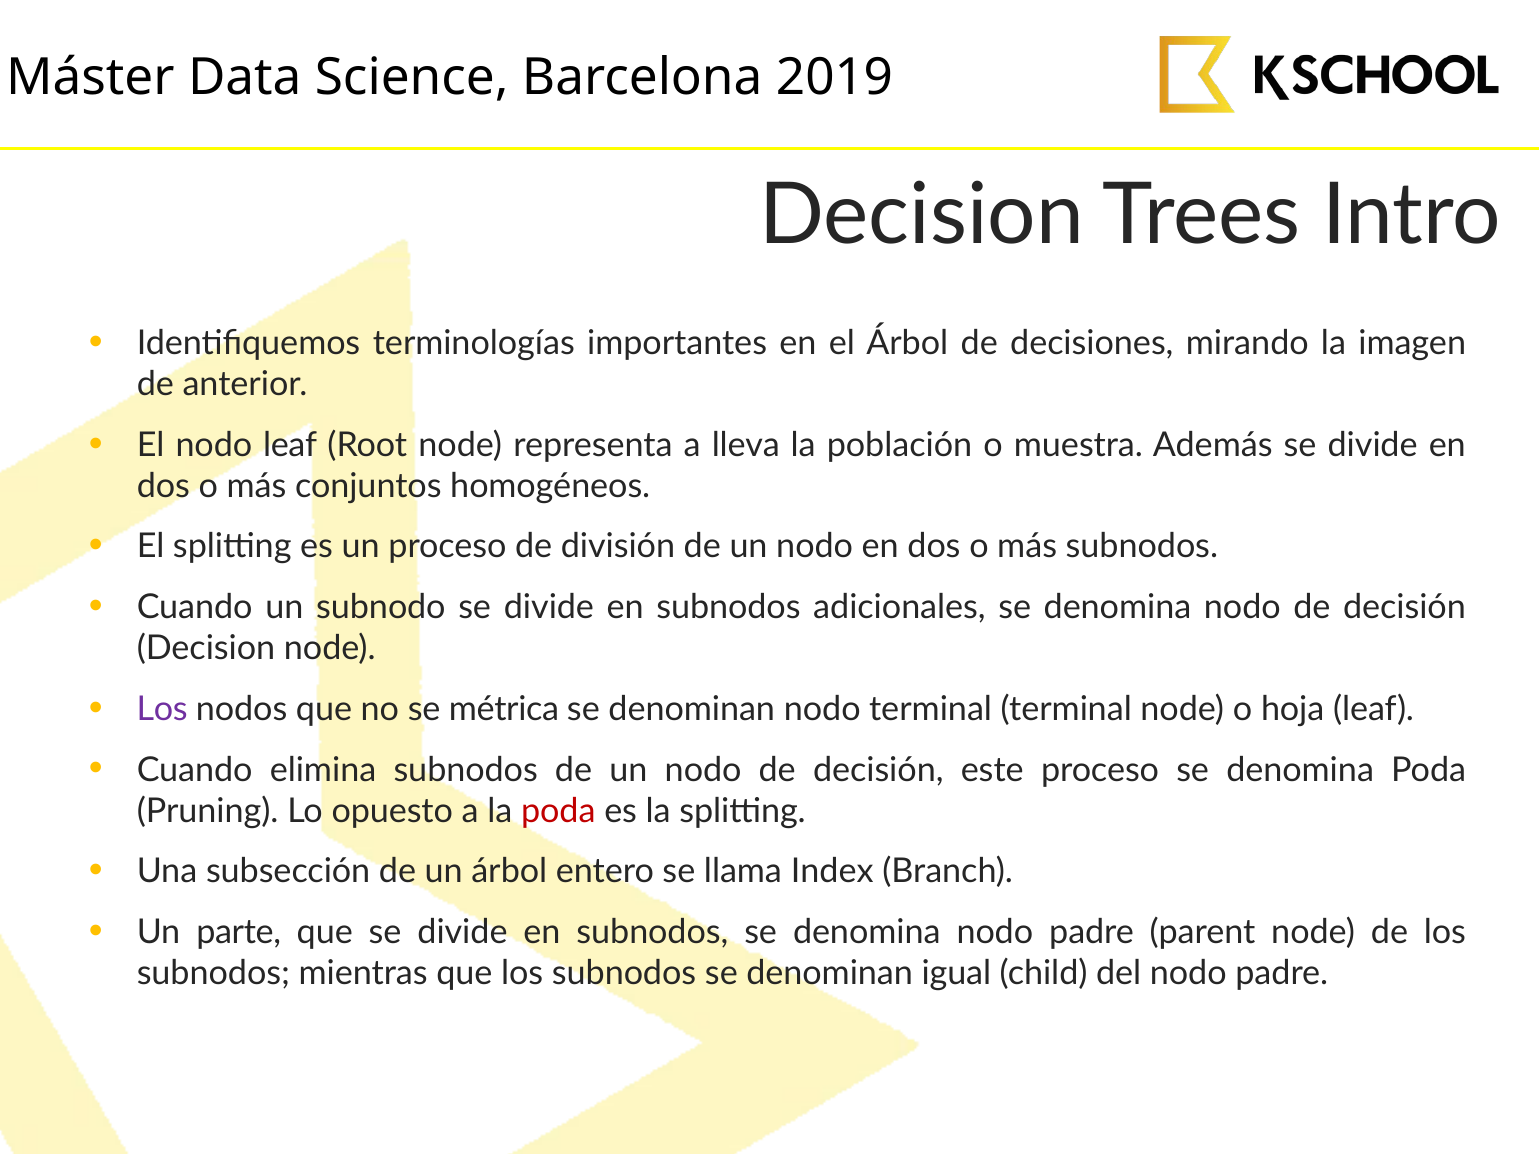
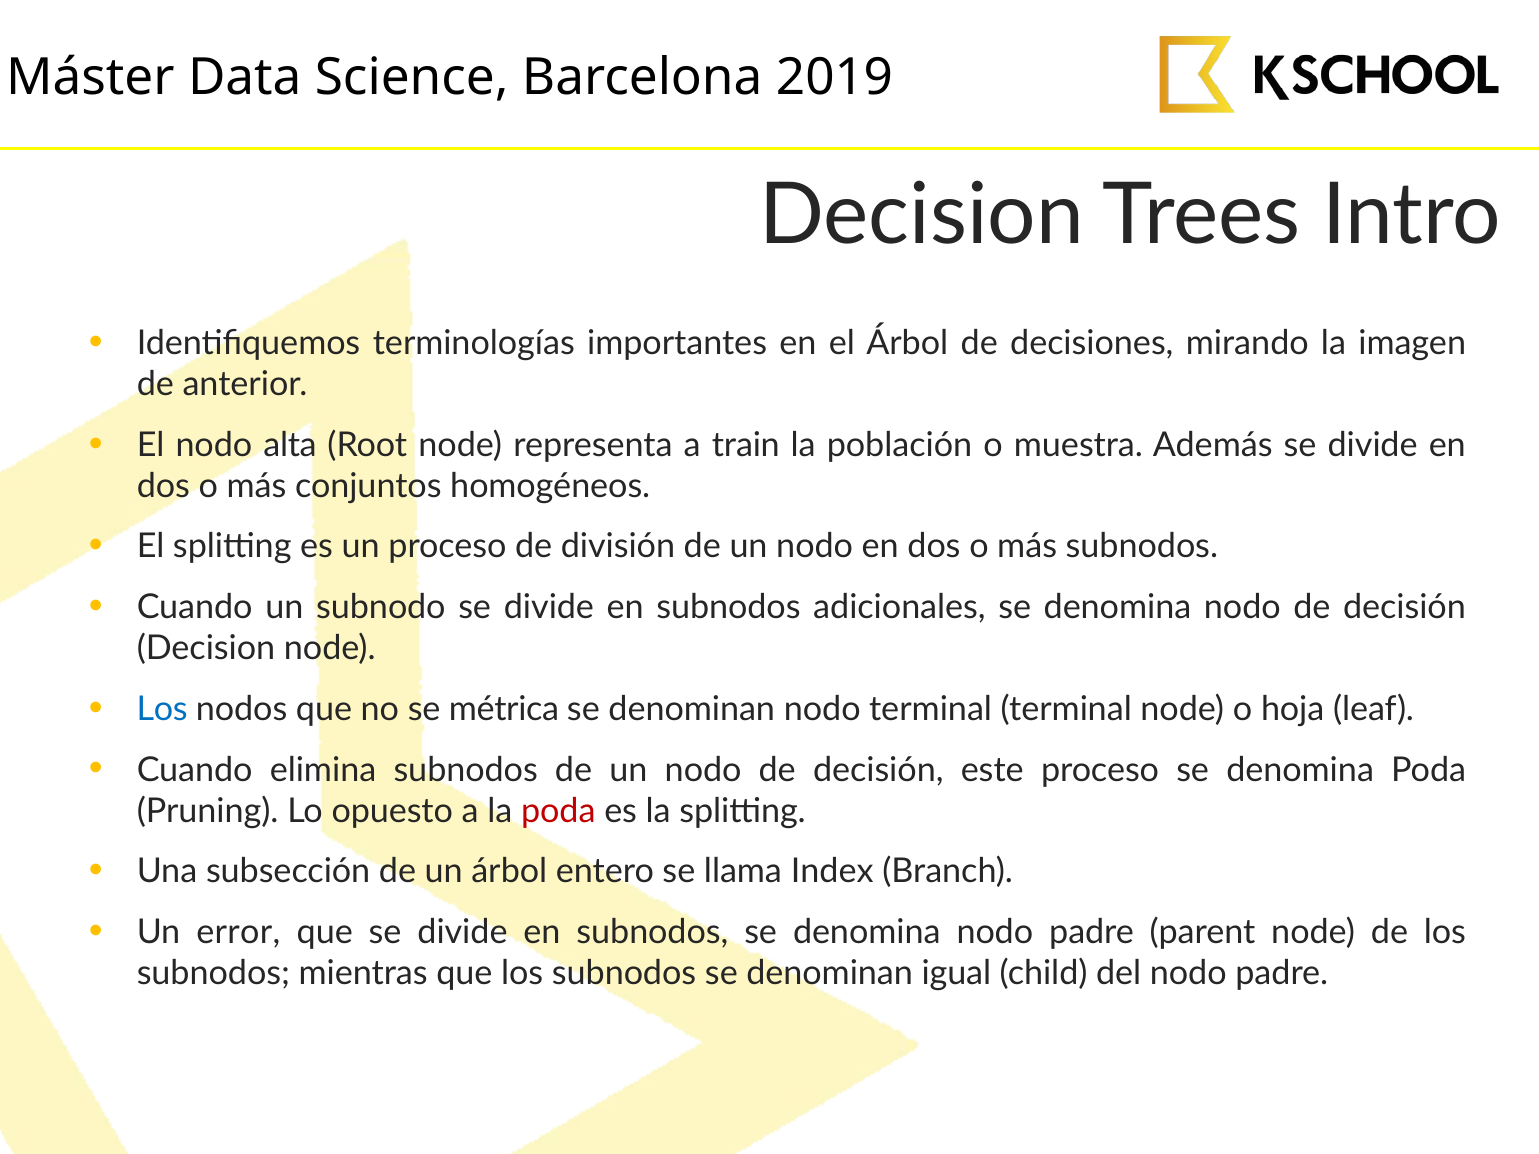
nodo leaf: leaf -> alta (290, 445)
lleva: lleva -> train (746, 445)
Los colour: purple -> blue (162, 709)
parte: parte -> error (238, 932)
